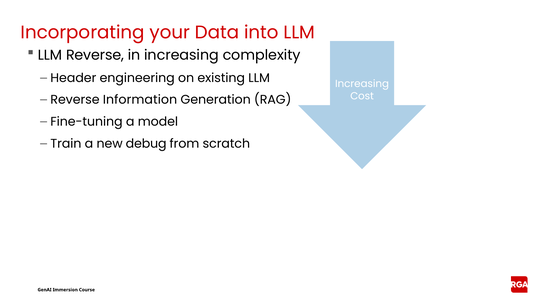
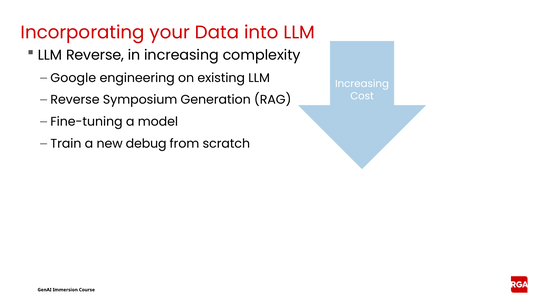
Header: Header -> Google (73, 78)
Information: Information -> Symposium (140, 100)
